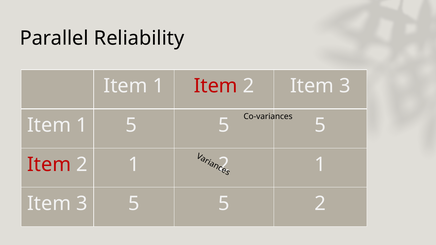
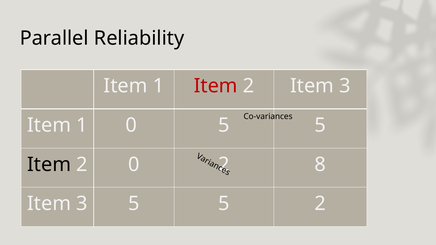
1 5: 5 -> 0 (131, 125)
Item colour: red -> black (49, 165)
1: 1 -> 0 (134, 165)
1: 1 -> 8 (320, 165)
